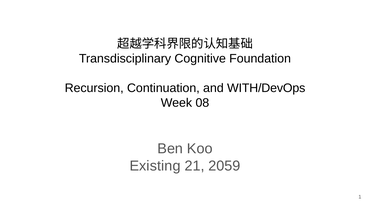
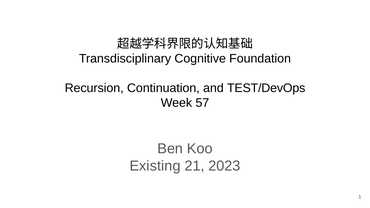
WITH/DevOps: WITH/DevOps -> TEST/DevOps (266, 88)
08: 08 -> 57 (202, 103)
2059: 2059 -> 2023 (224, 166)
